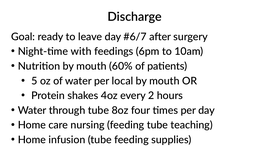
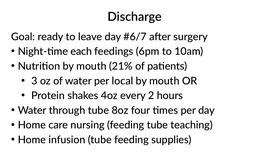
with: with -> each (81, 51)
60%: 60% -> 21% (121, 66)
5: 5 -> 3 (34, 81)
